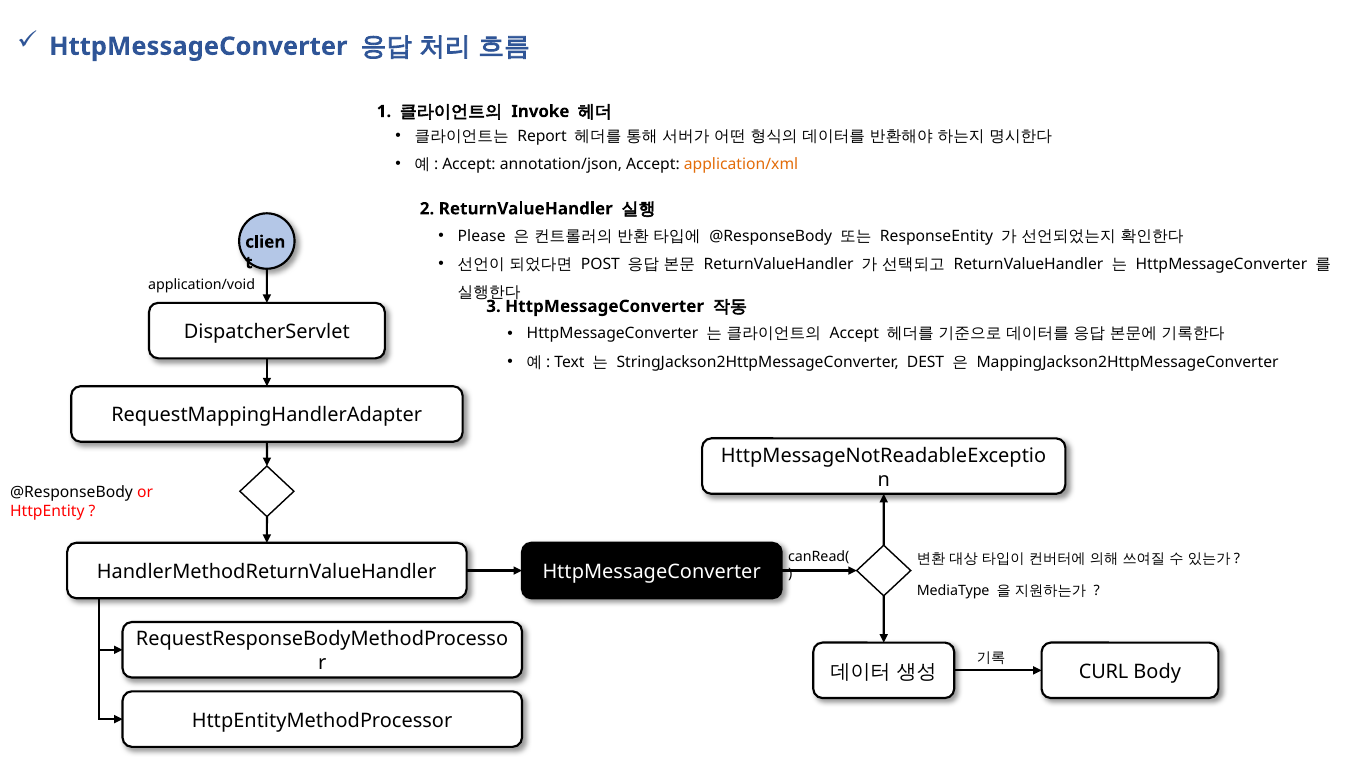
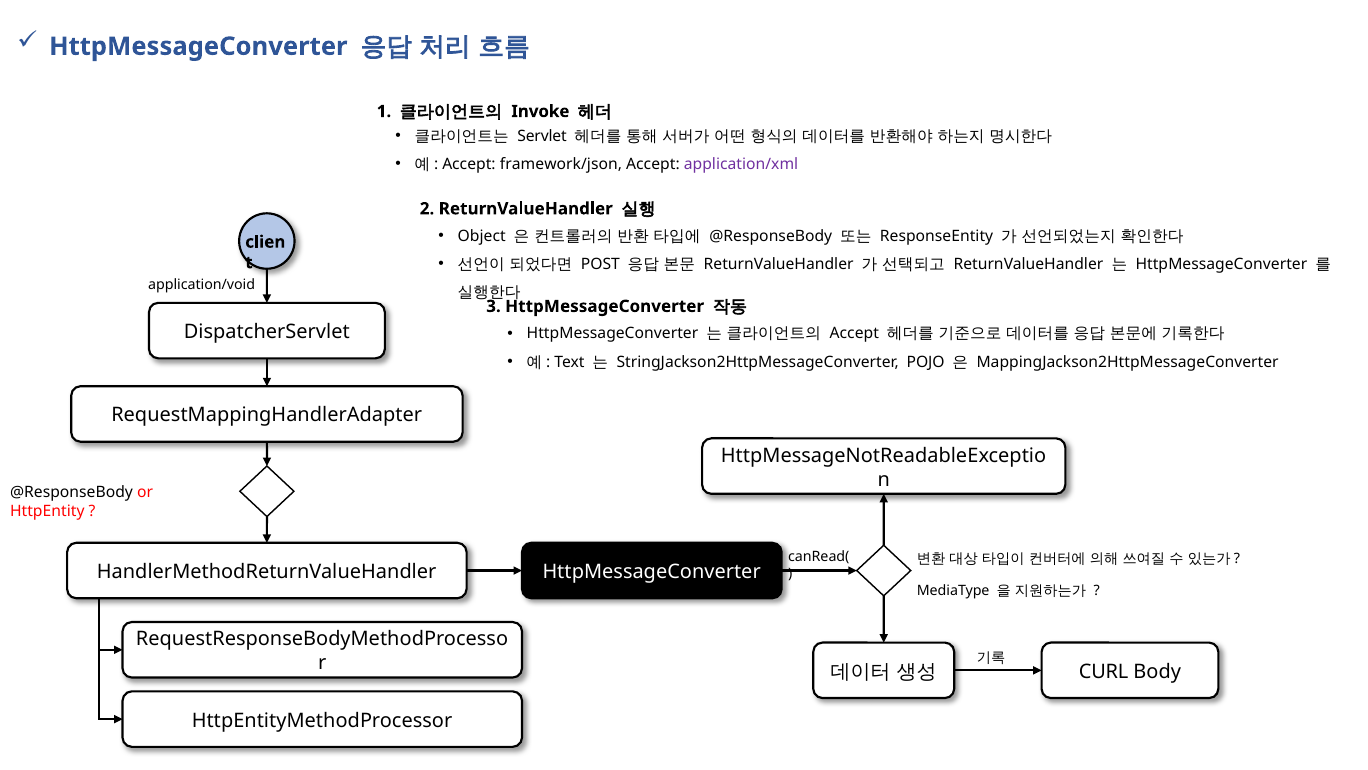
Report: Report -> Servlet (542, 136)
annotation/json: annotation/json -> framework/json (561, 164)
application/xml colour: orange -> purple (741, 164)
Please: Please -> Object (482, 236)
DEST: DEST -> POJO (926, 362)
